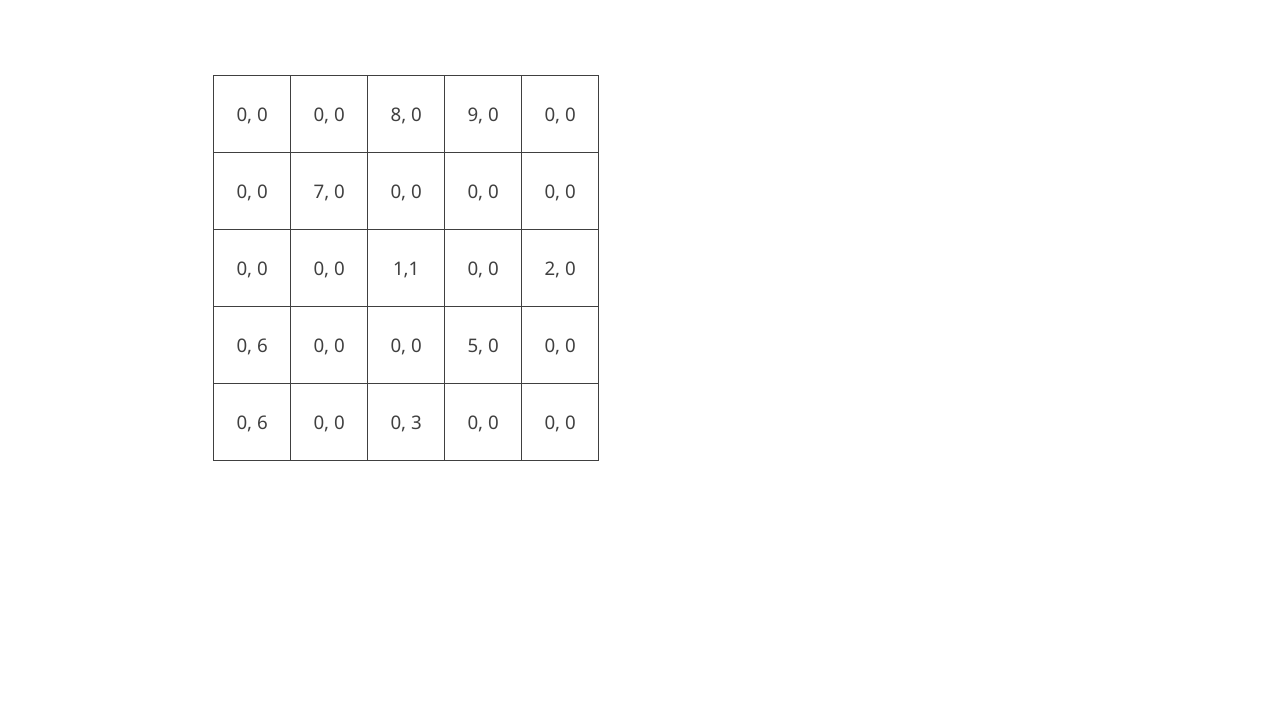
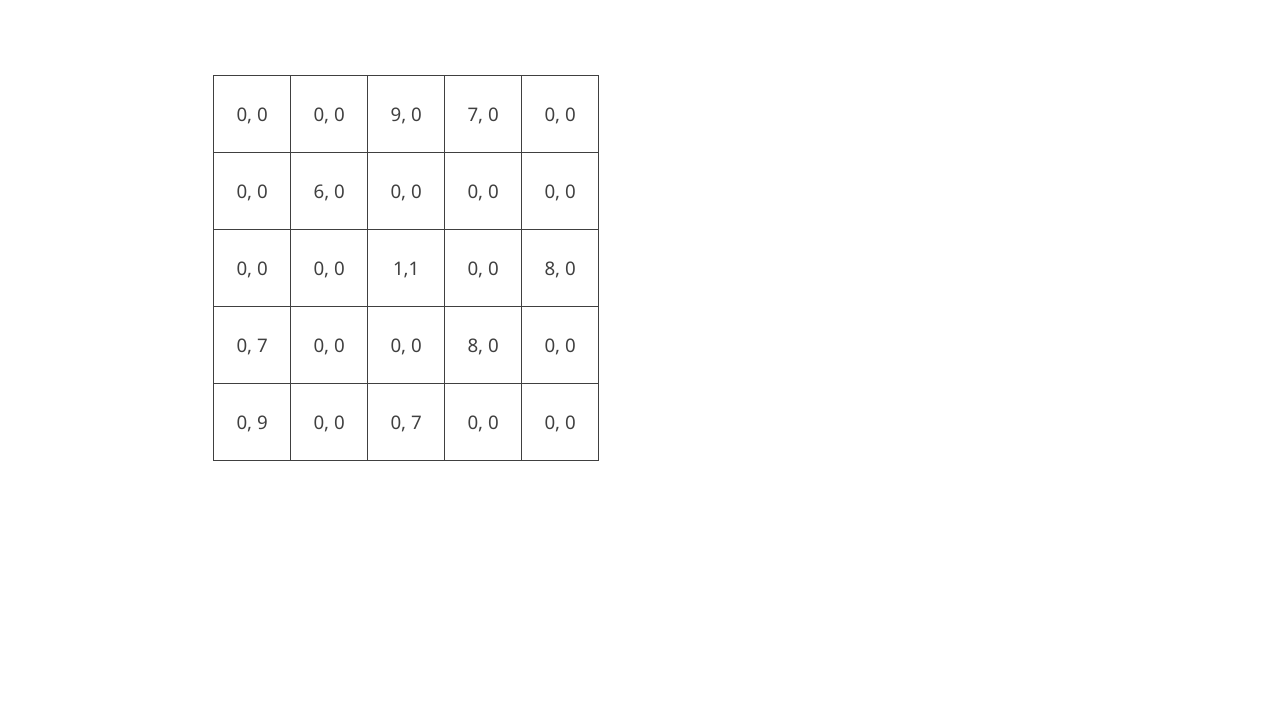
8: 8 -> 9 (398, 115)
9: 9 -> 7 (475, 115)
7: 7 -> 6 (321, 192)
1,1 0 0 2: 2 -> 8 (552, 269)
6: 6 -> 7 (263, 346)
0 0 0 5: 5 -> 8 (475, 346)
6: 6 -> 9 (263, 423)
0 0 0 3: 3 -> 7 (416, 423)
